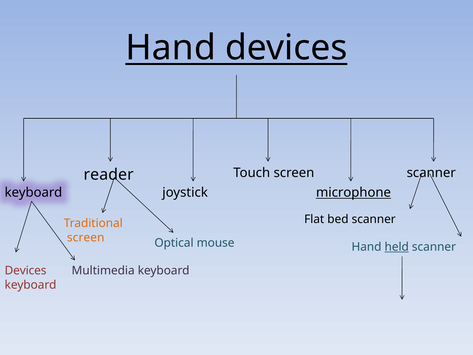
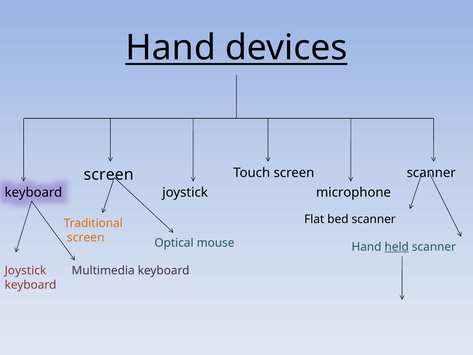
reader: reader -> screen (109, 174)
microphone underline: present -> none (354, 192)
Devices: Devices -> Joystick (25, 270)
